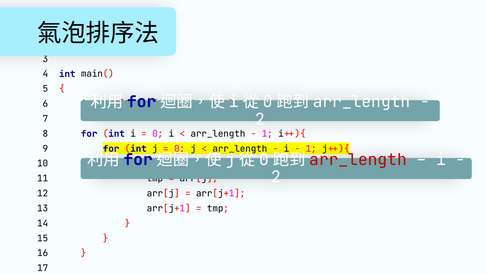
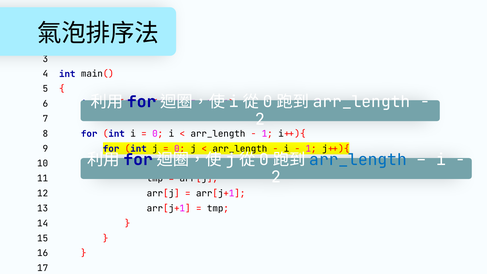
arr_length colour: red -> blue (358, 160)
